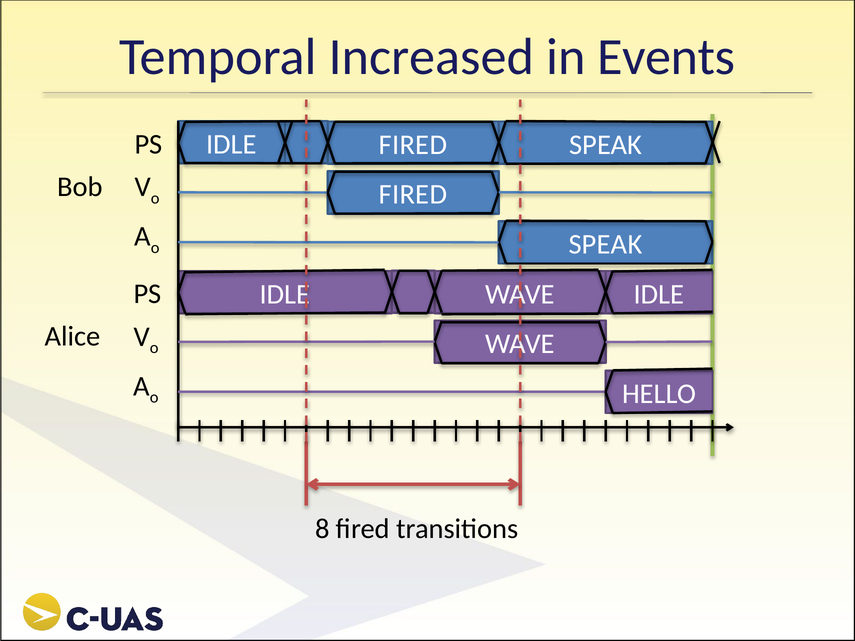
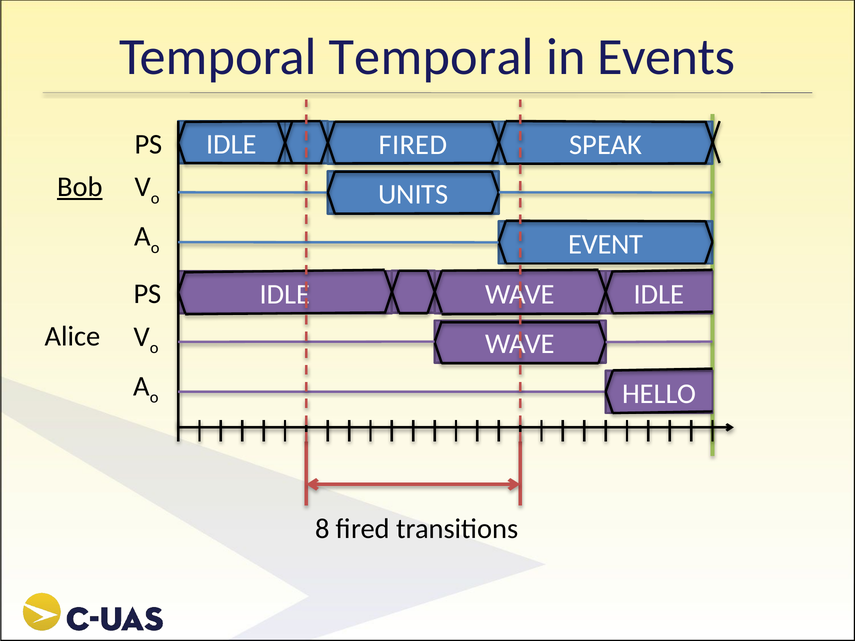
Temporal Increased: Increased -> Temporal (431, 57)
Bob underline: none -> present (80, 187)
FIRED: FIRED -> UNITS (413, 195)
SPEAK: SPEAK -> EVENT (606, 244)
